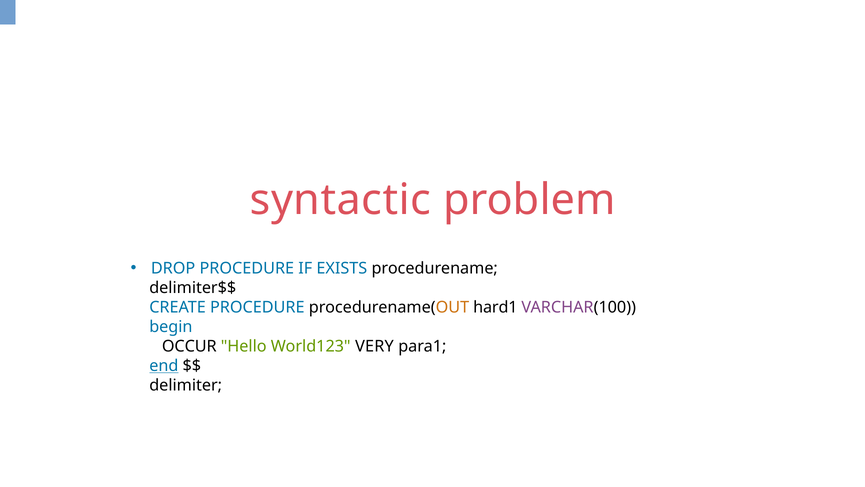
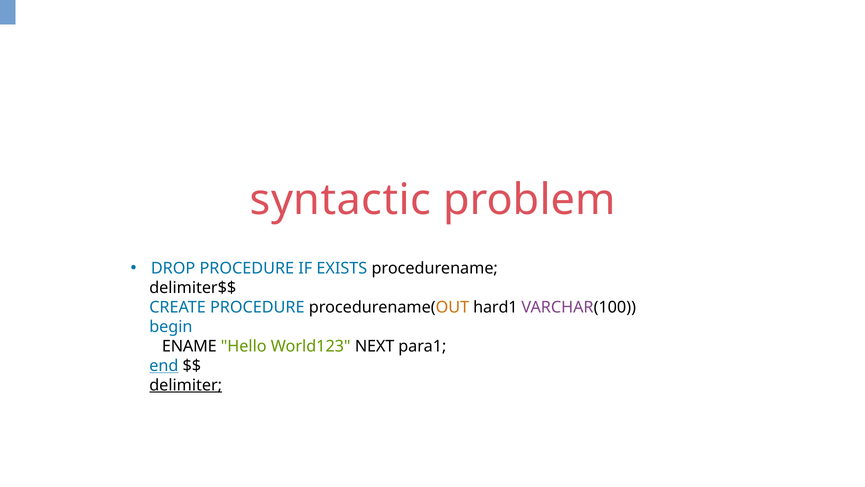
OCCUR: OCCUR -> ENAME (189, 346)
VERY: VERY -> NEXT (375, 346)
delimiter underline: none -> present (186, 385)
